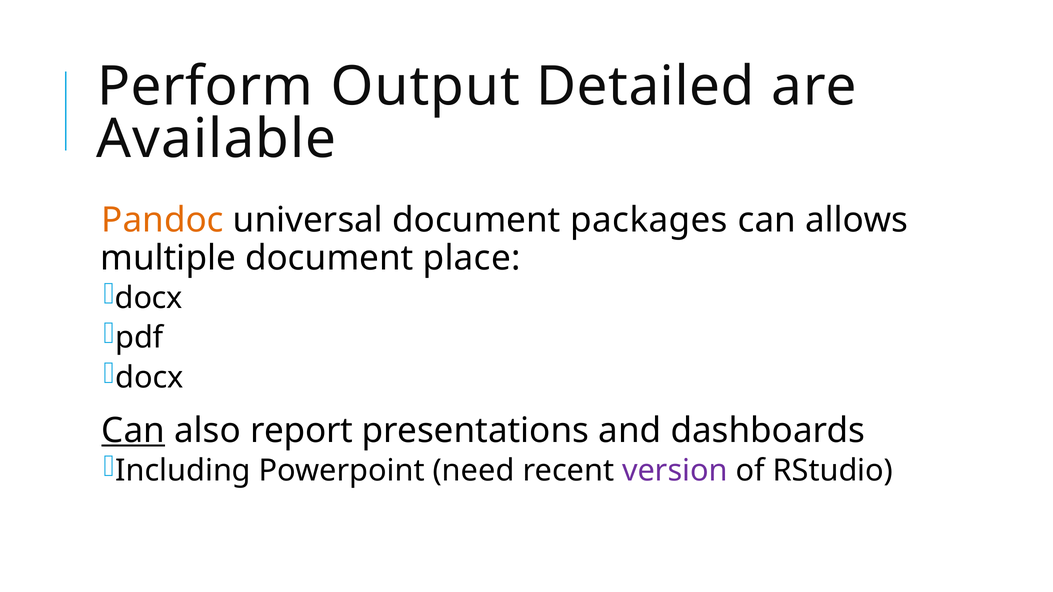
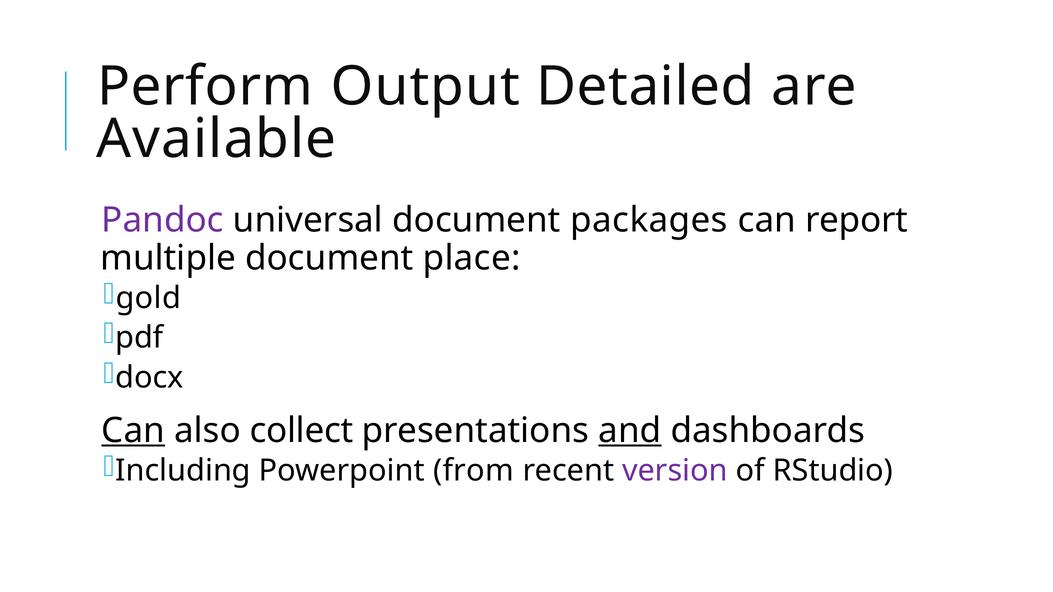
Pandoc colour: orange -> purple (163, 220)
allows: allows -> report (857, 220)
docx: docx -> gold (148, 298)
report: report -> collect (302, 431)
and underline: none -> present (630, 431)
need: need -> from (474, 471)
